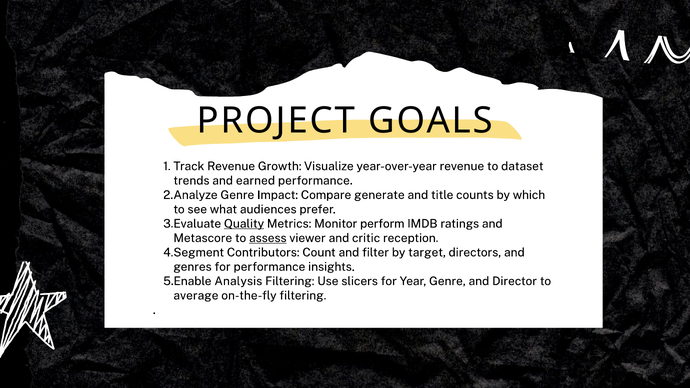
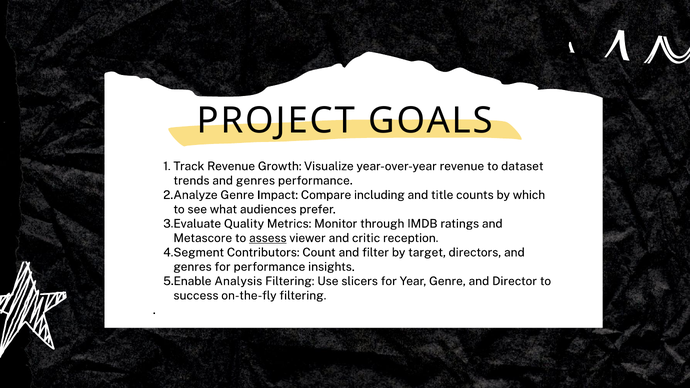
trends and earned: earned -> genres (255, 181)
generate: generate -> including (379, 195)
Quality underline: present -> none (244, 224)
perform: perform -> through (382, 224)
average: average -> success (196, 296)
